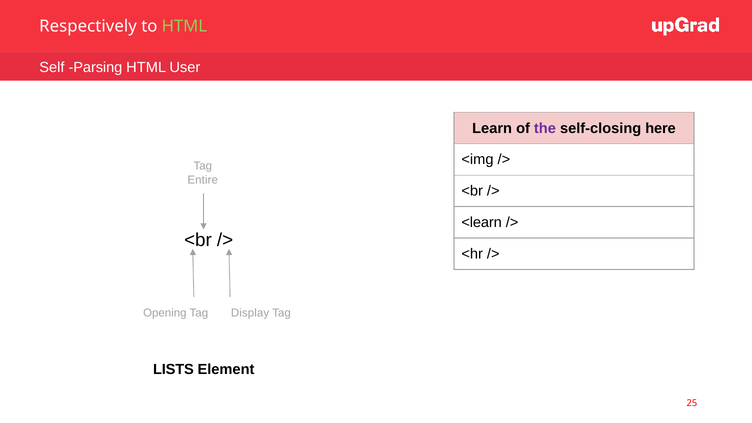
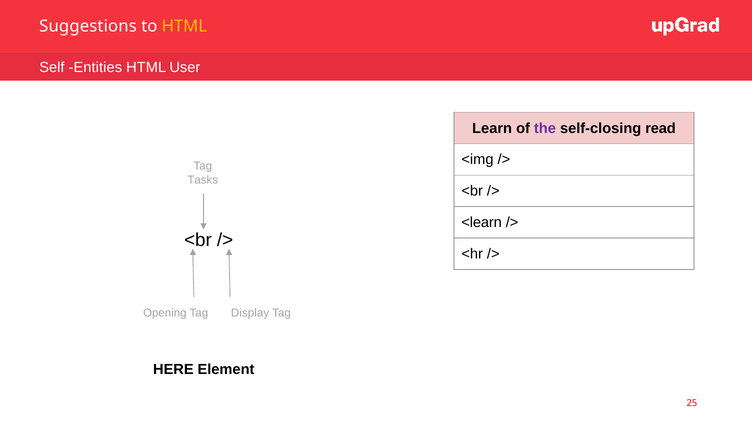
Respectively: Respectively -> Suggestions (88, 26)
HTML colour: light green -> yellow (184, 26)
Parsing: Parsing -> Entities (95, 67)
here: here -> read (661, 128)
Entire: Entire -> Tasks (203, 180)
LISTS: LISTS -> HERE (173, 369)
